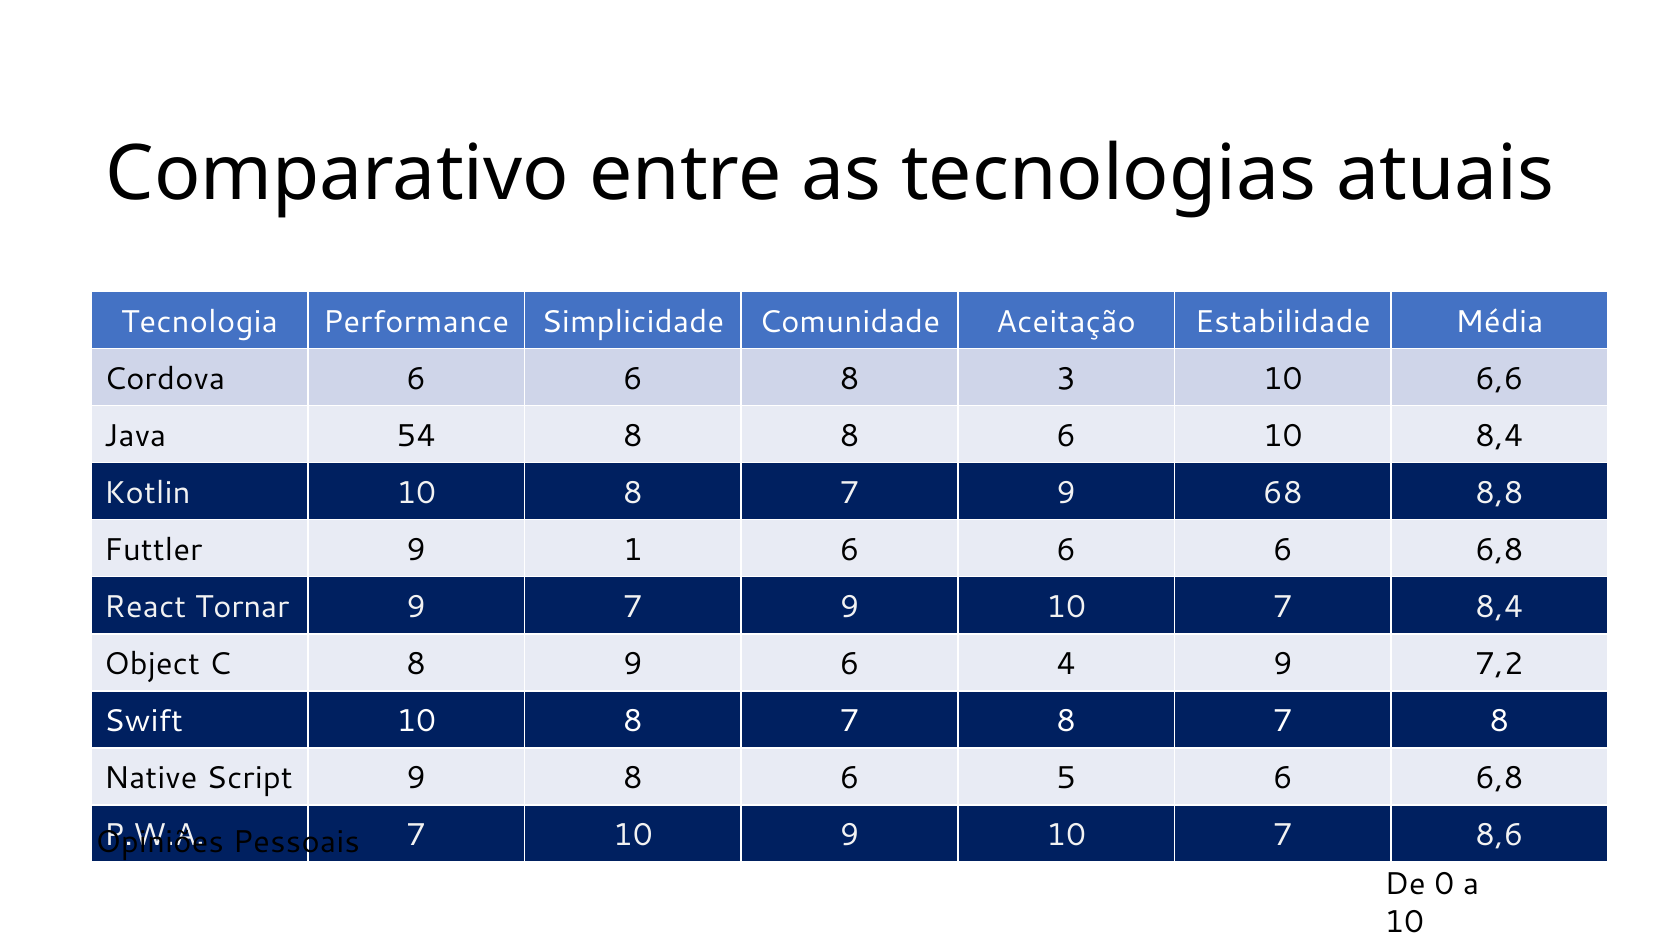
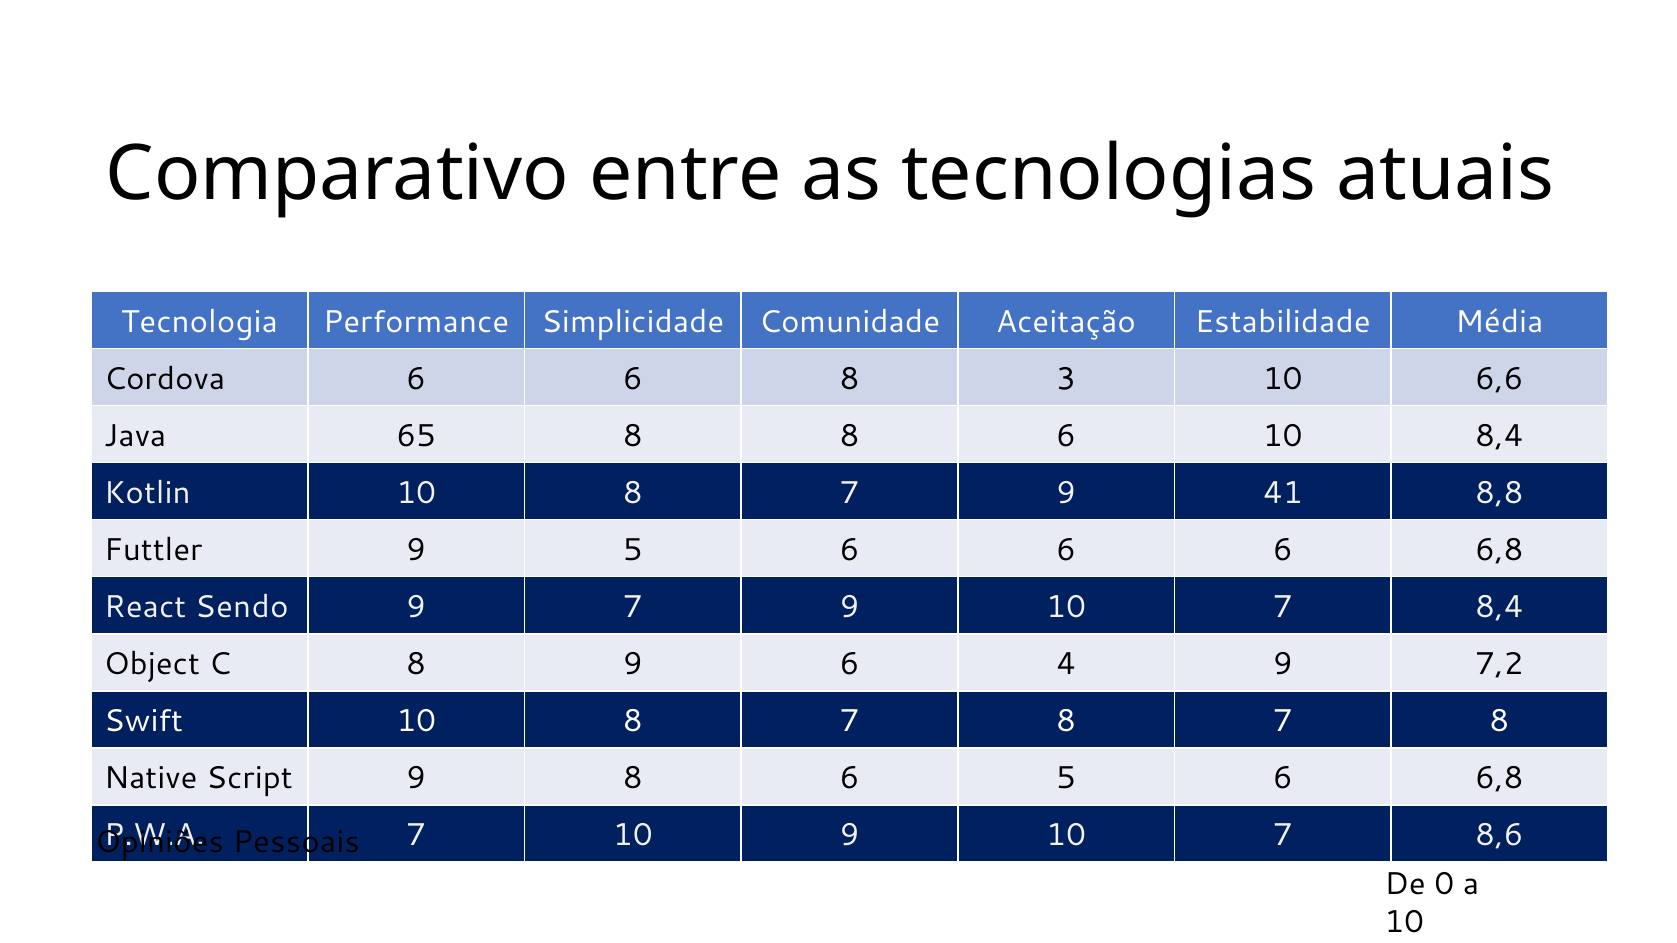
54: 54 -> 65 (416, 436)
68: 68 -> 41 (1283, 493)
9 1: 1 -> 5 (633, 550)
Tornar: Tornar -> Sendo (242, 607)
